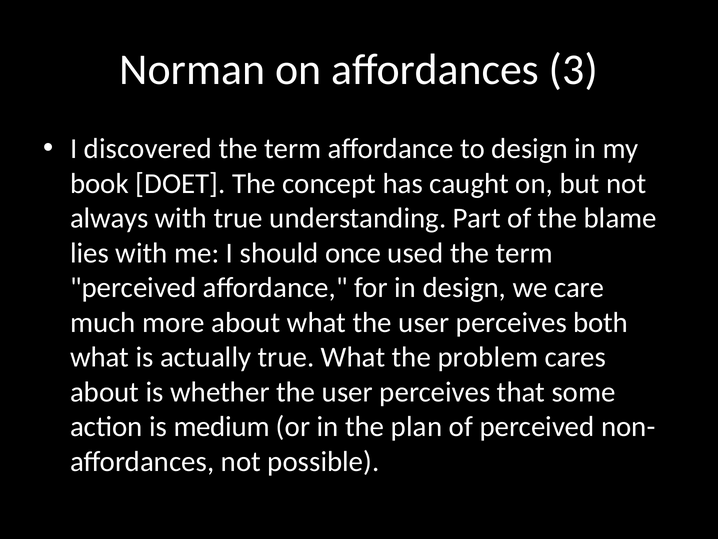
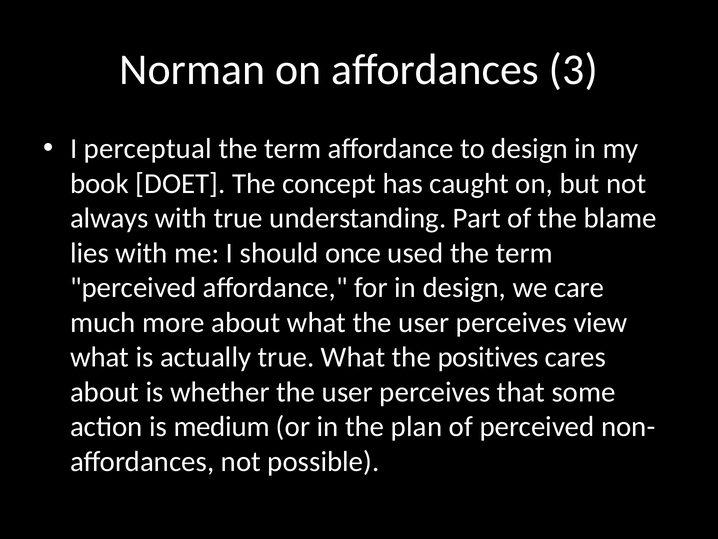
discovered: discovered -> perceptual (148, 149)
both: both -> view (601, 322)
problem: problem -> positives (488, 357)
